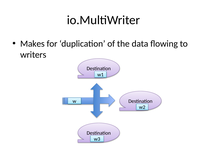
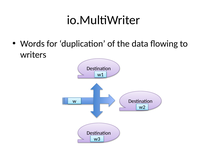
Makes: Makes -> Words (32, 43)
